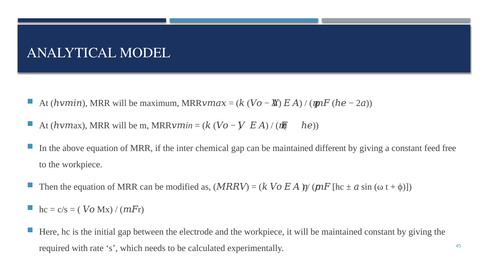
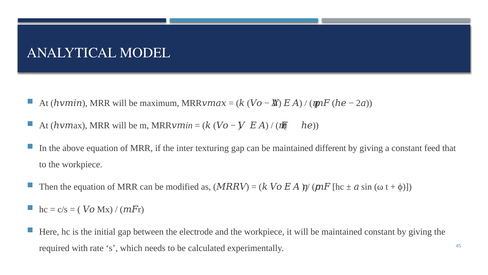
chemical: chemical -> texturing (212, 148)
free: free -> that (449, 148)
